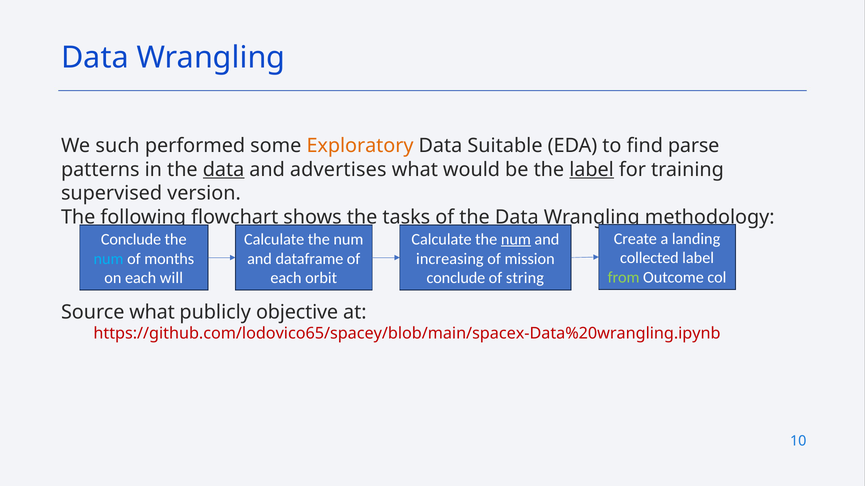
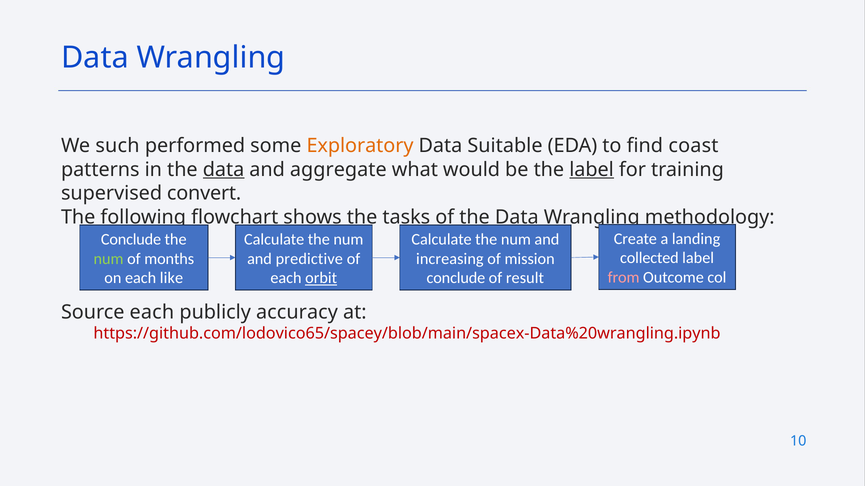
parse: parse -> coast (693, 146)
advertises: advertises -> aggregate (338, 170)
version: version -> convert (204, 194)
num underline: present -> none (516, 240)
num colour: light blue -> light green (109, 259)
dataframe: dataframe -> predictive (309, 259)
from colour: light green -> pink (624, 278)
will: will -> like (171, 278)
orbit underline: none -> present (321, 278)
string: string -> result (525, 278)
Source what: what -> each (152, 312)
objective: objective -> accuracy (297, 312)
